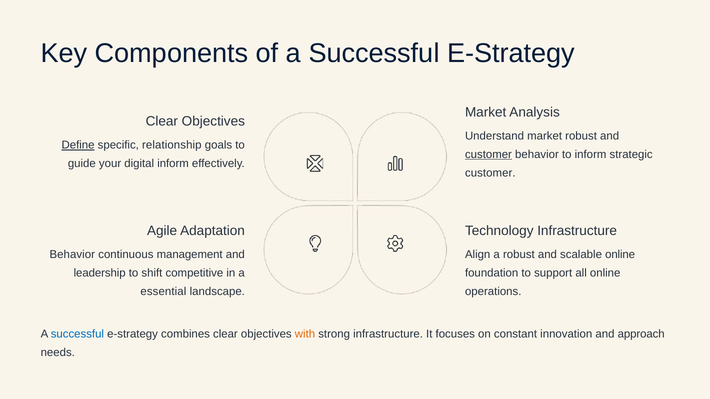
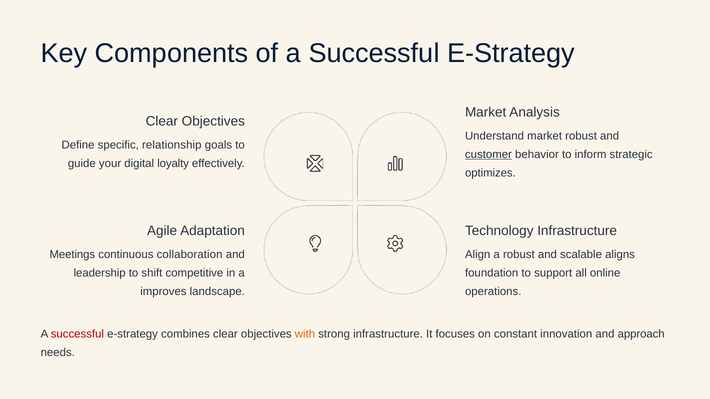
Define underline: present -> none (78, 145)
digital inform: inform -> loyalty (173, 164)
customer: customer -> optimizes (490, 173)
Behavior: Behavior -> Meetings (72, 255)
management: management -> collaboration (190, 255)
scalable online: online -> aligns (620, 255)
essential: essential -> improves (163, 292)
successful colour: blue -> red (77, 334)
